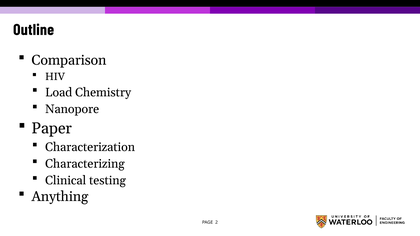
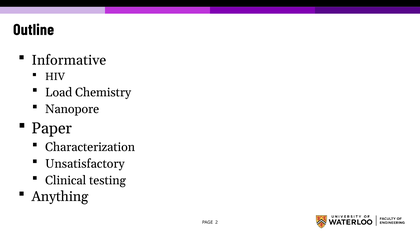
Comparison: Comparison -> Informative (69, 60)
Characterizing: Characterizing -> Unsatisfactory (85, 164)
